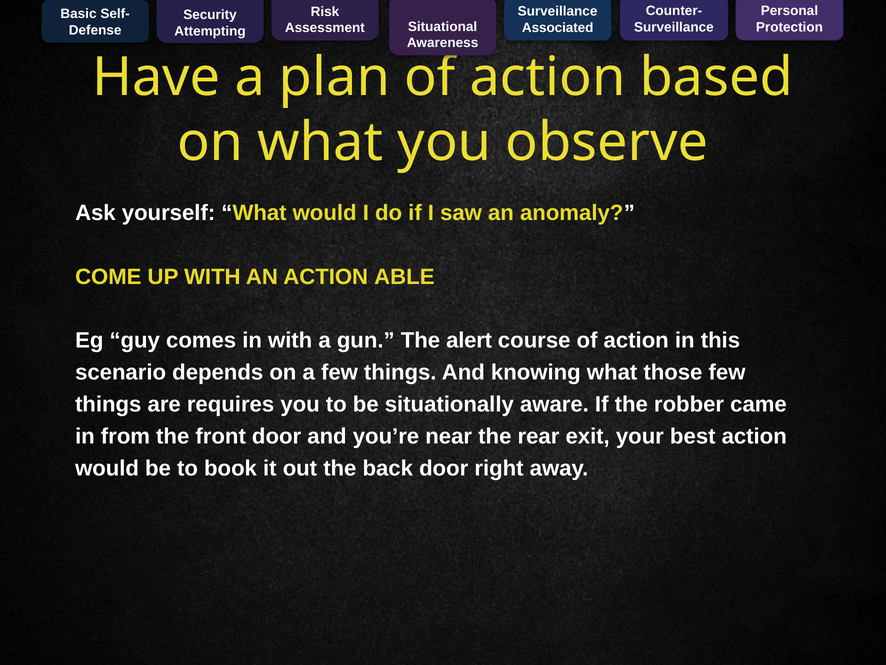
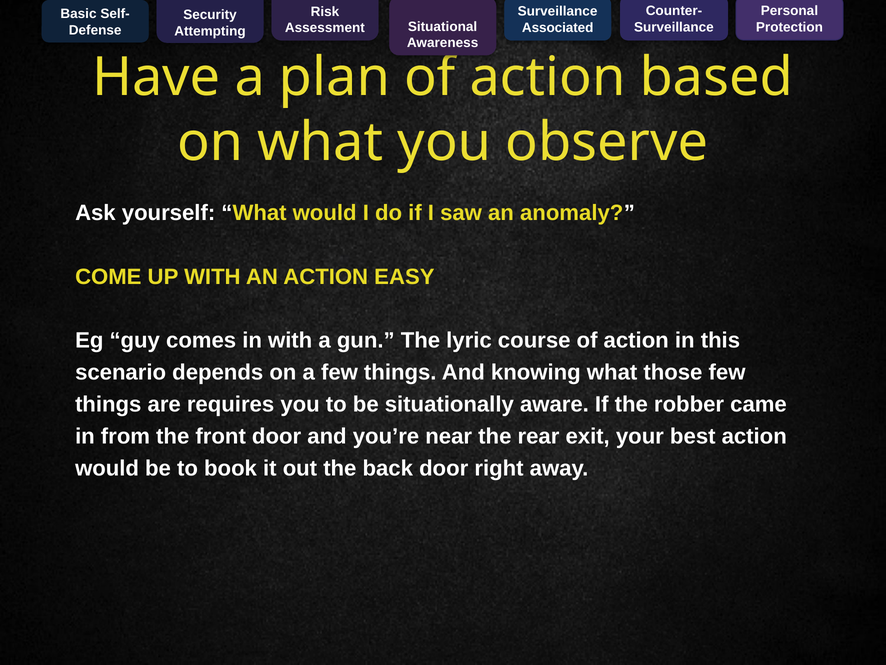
ABLE: ABLE -> EASY (404, 277)
alert: alert -> lyric (469, 340)
